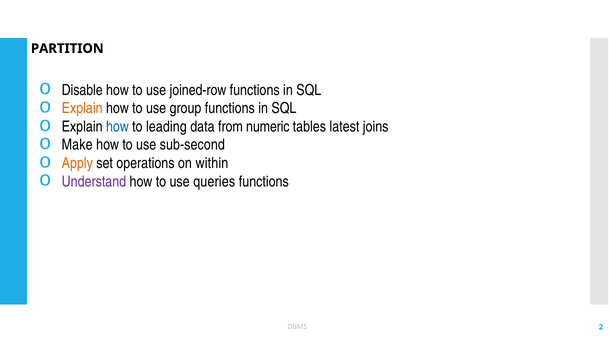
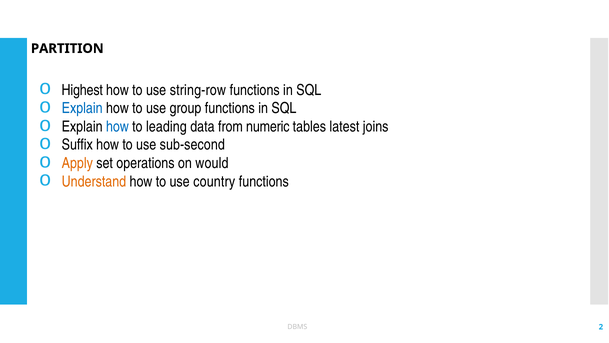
Disable: Disable -> Highest (82, 90)
joined-row: joined-row -> string-row (198, 90)
Explain colour: orange -> blue (82, 108)
Make: Make -> Suffix (77, 145)
within: within -> would (212, 163)
Understand colour: purple -> orange (94, 181)
queries: queries -> country (214, 181)
